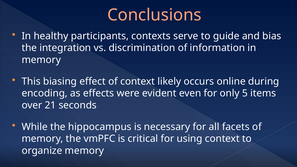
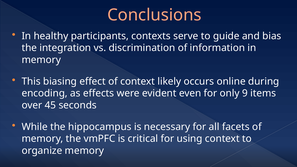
5: 5 -> 9 (245, 93)
21: 21 -> 45 (50, 105)
